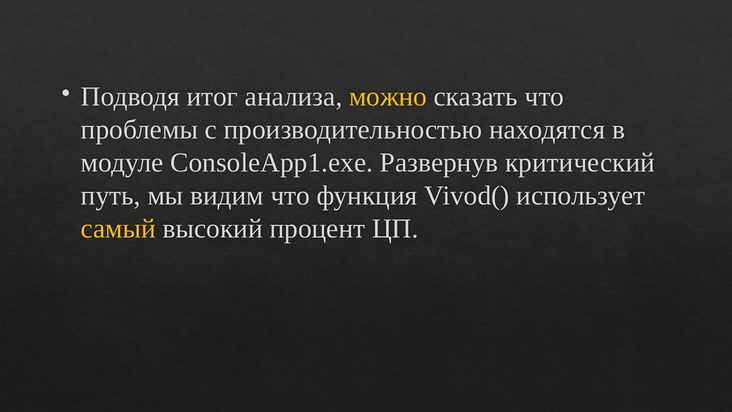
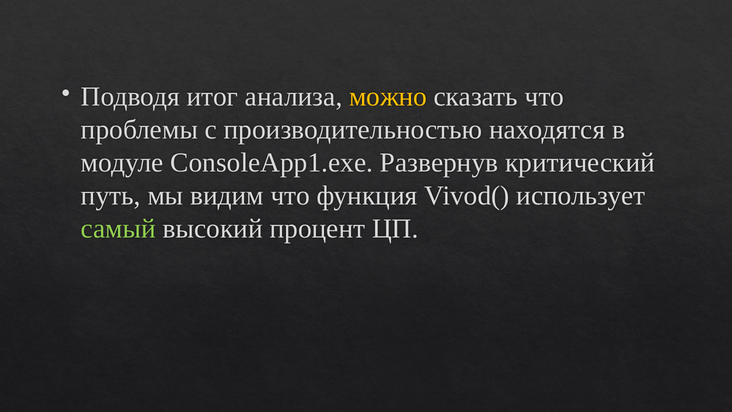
самый colour: yellow -> light green (118, 229)
